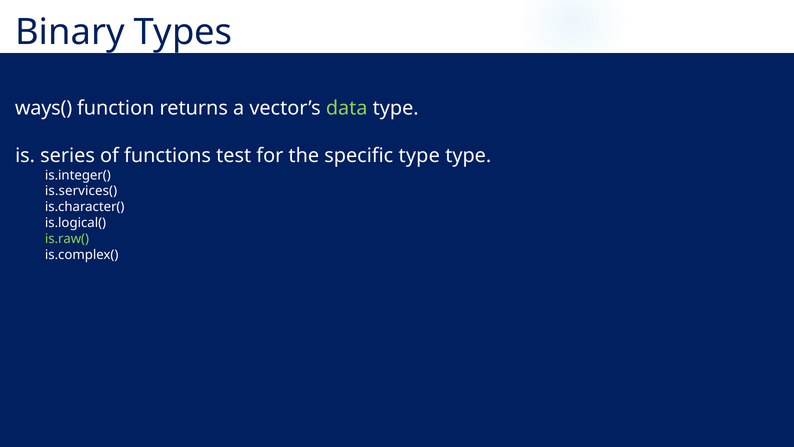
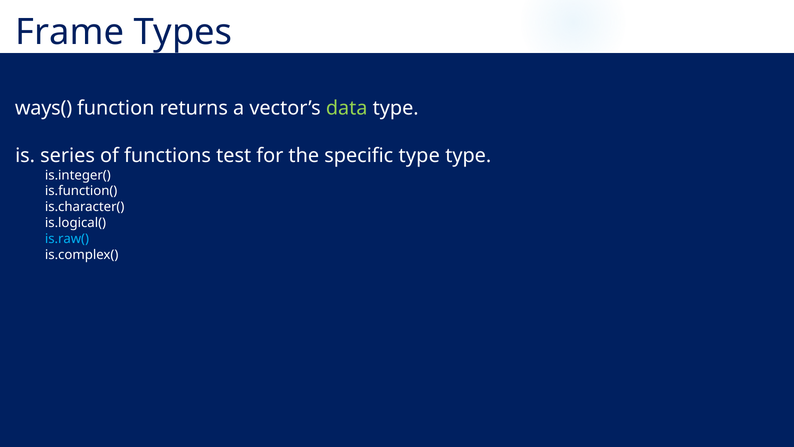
Binary: Binary -> Frame (70, 32)
is.services(: is.services( -> is.function( (81, 191)
is.raw( colour: light green -> light blue (67, 239)
